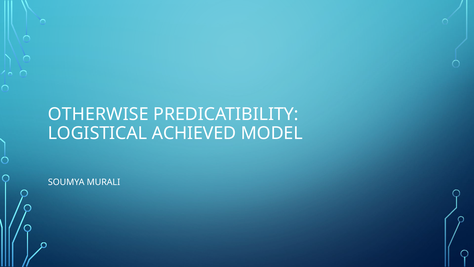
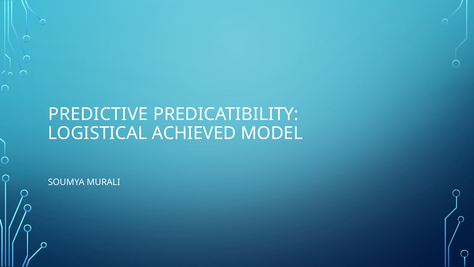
OTHERWISE: OTHERWISE -> PREDICTIVE (98, 114)
